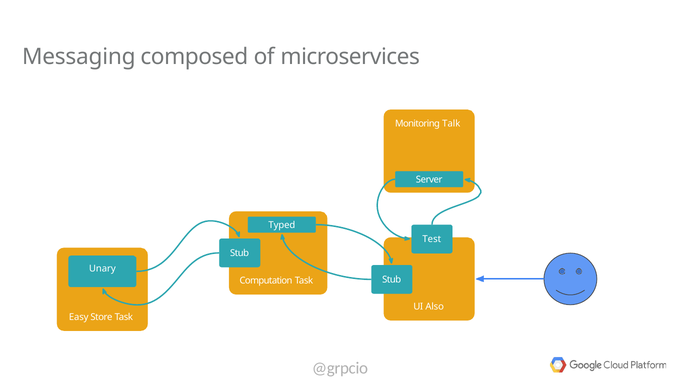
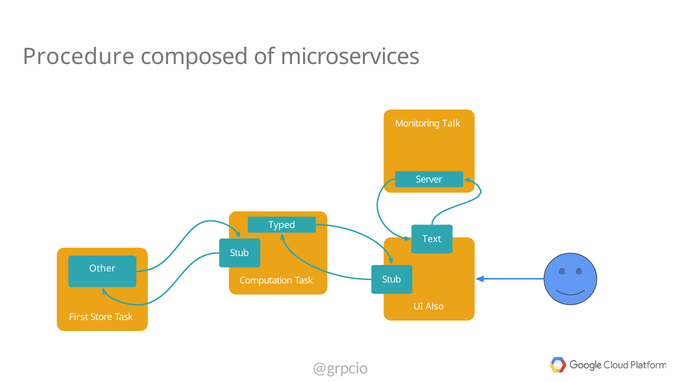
Messaging: Messaging -> Procedure (79, 57)
Test: Test -> Text (432, 239)
Unary: Unary -> Other (102, 269)
Easy: Easy -> First (79, 317)
